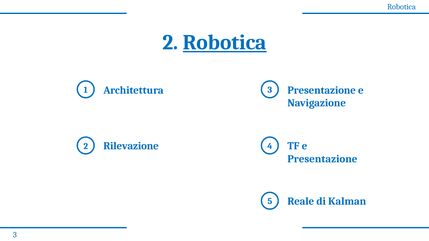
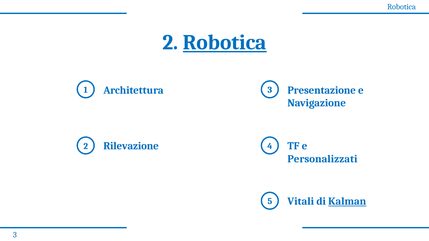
Presentazione: Presentazione -> Personalizzati (322, 159)
Reale: Reale -> Vitali (301, 202)
Kalman underline: none -> present (347, 202)
